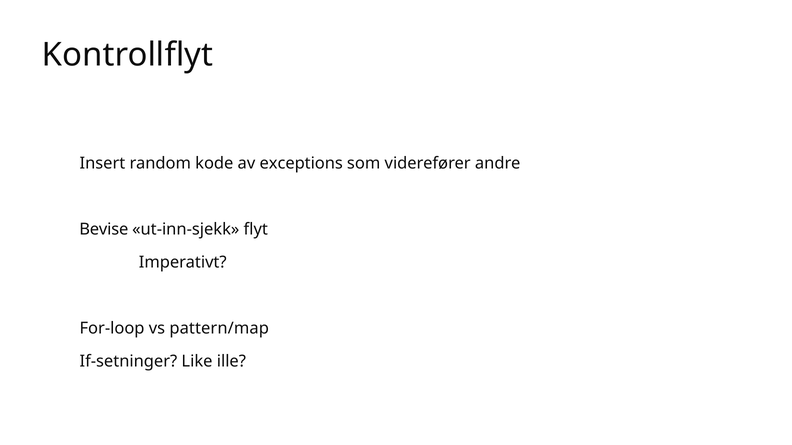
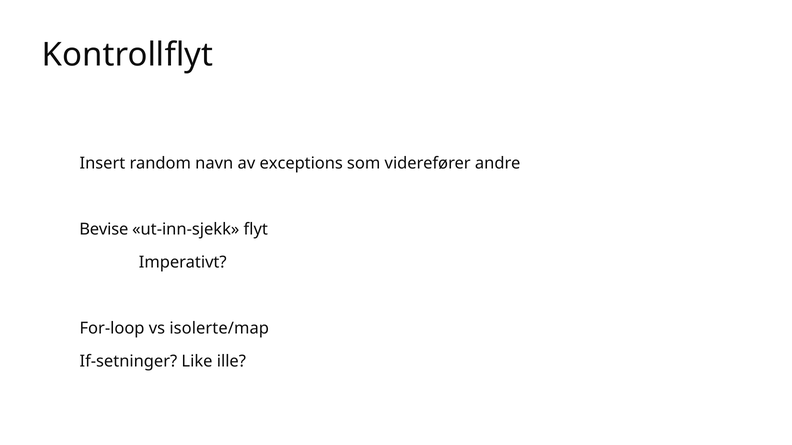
kode: kode -> navn (214, 164)
pattern/map: pattern/map -> isolerte/map (219, 329)
